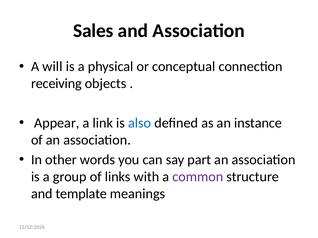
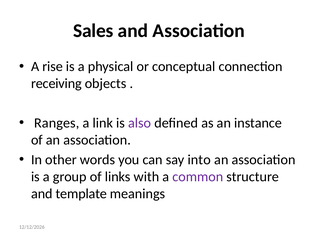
will: will -> rise (53, 67)
Appear: Appear -> Ranges (57, 123)
also colour: blue -> purple (140, 123)
part: part -> into (199, 160)
